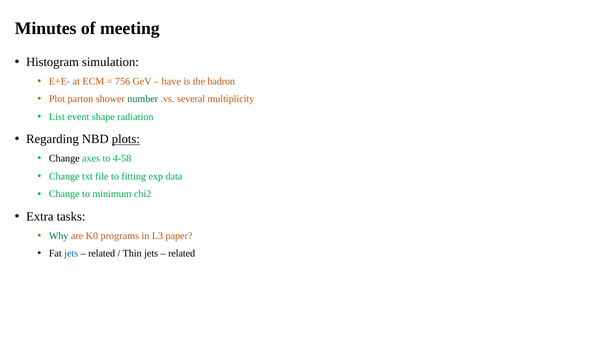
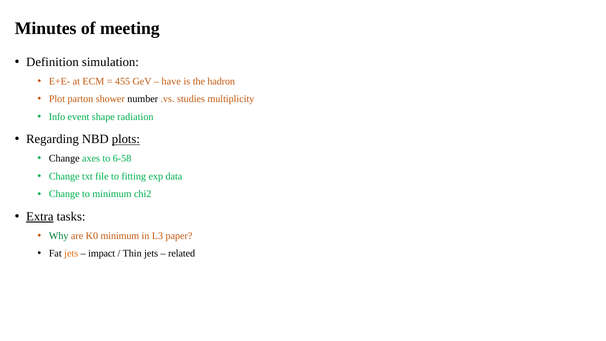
Histogram: Histogram -> Definition (52, 62)
756: 756 -> 455 (123, 81)
number colour: green -> black (143, 99)
several: several -> studies (191, 99)
List: List -> Info (57, 117)
4-58: 4-58 -> 6-58 (122, 158)
Extra underline: none -> present (40, 216)
K0 programs: programs -> minimum (120, 236)
jets colour: blue -> orange (71, 253)
related: related -> impact (102, 253)
